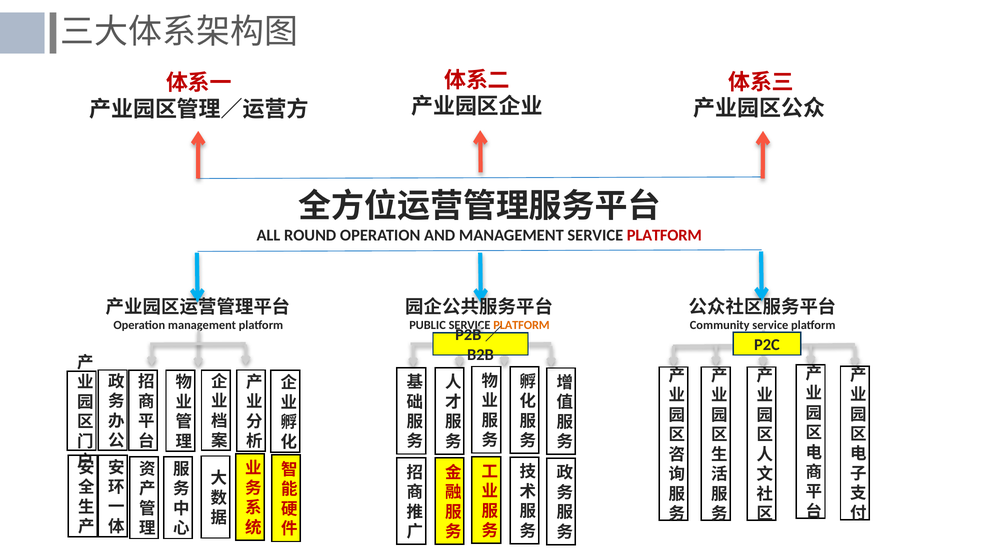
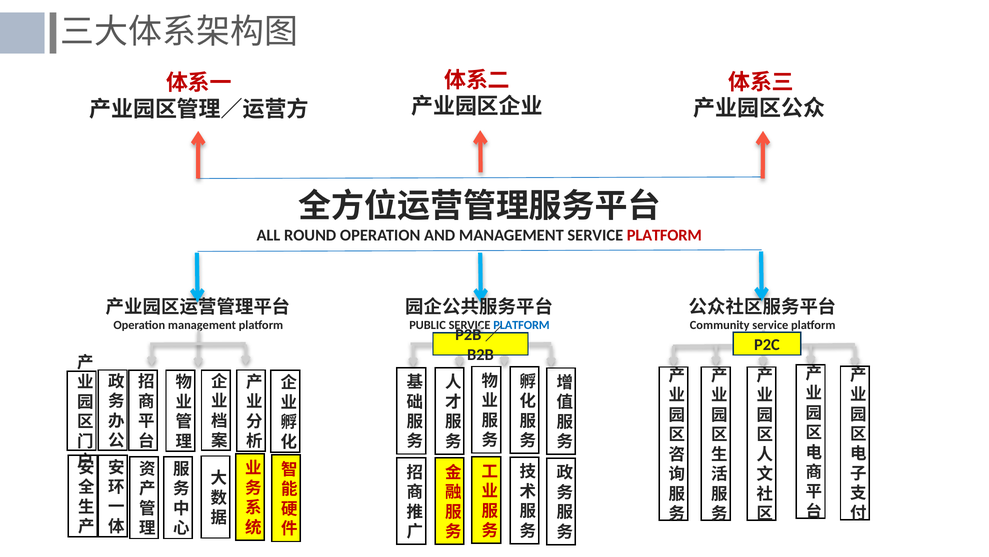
PLATFORM colour: orange -> blue (521, 325)
